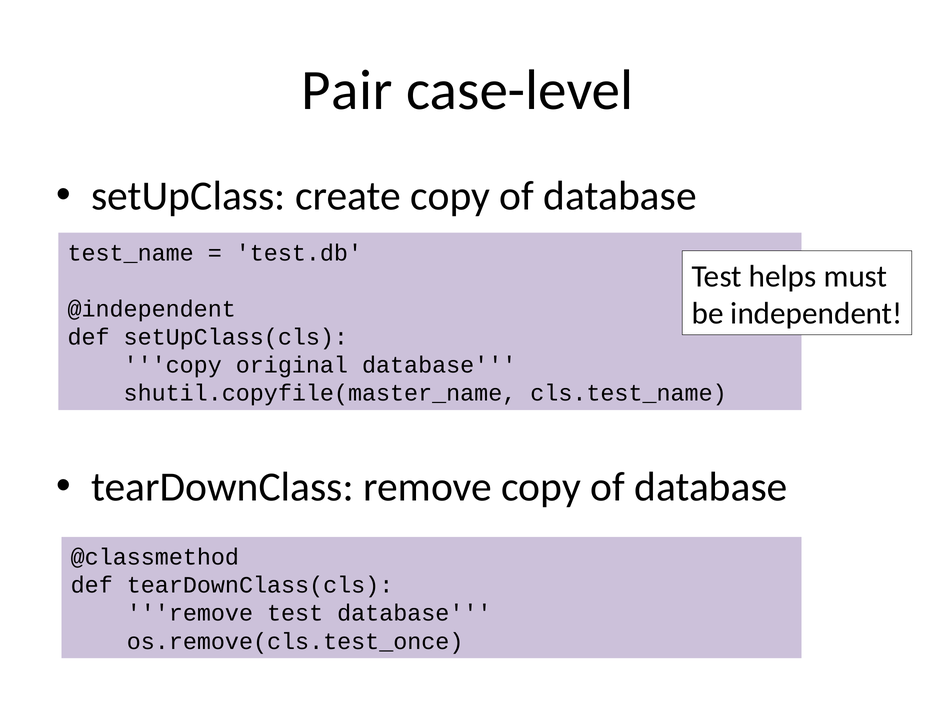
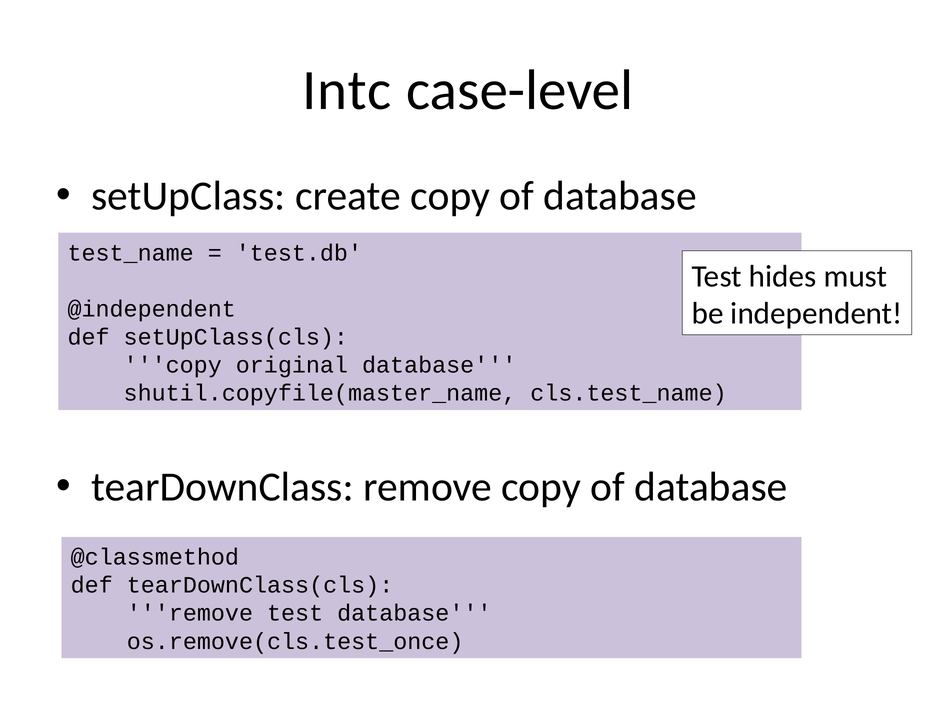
Pair: Pair -> Intc (347, 91)
helps: helps -> hides (783, 276)
